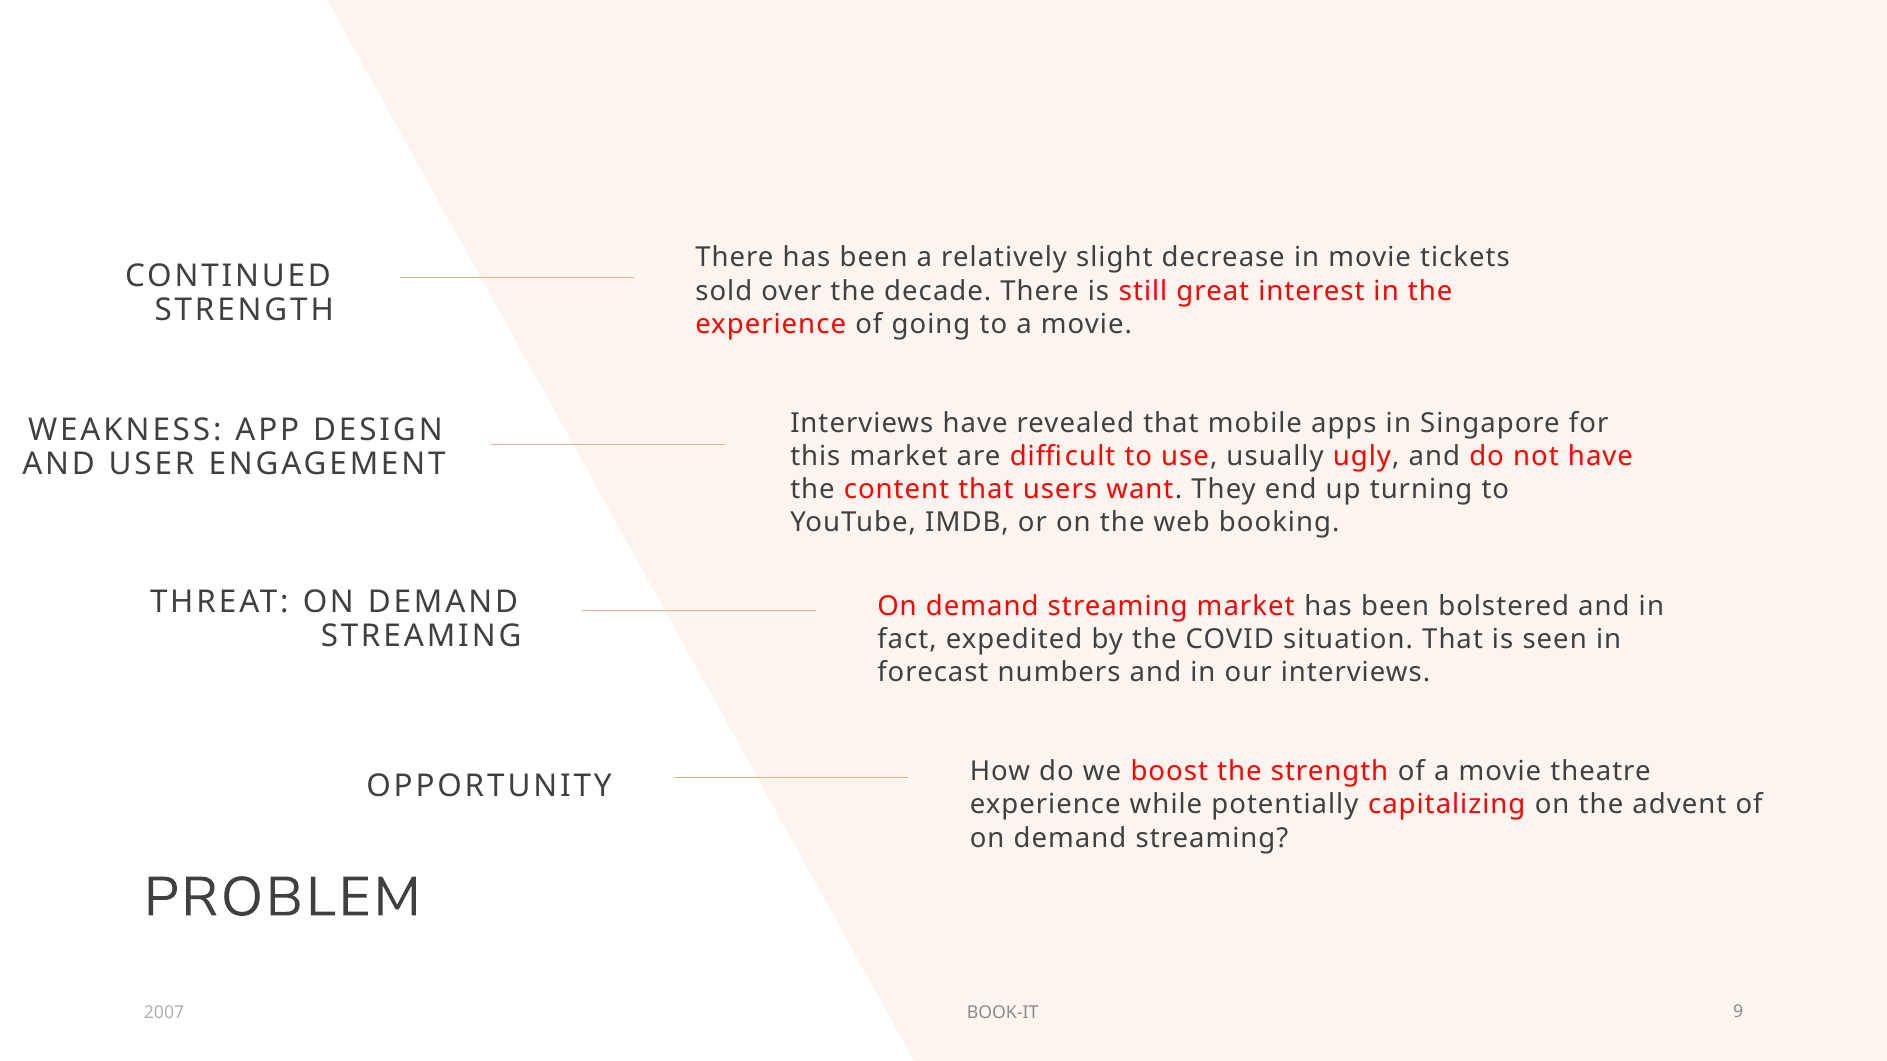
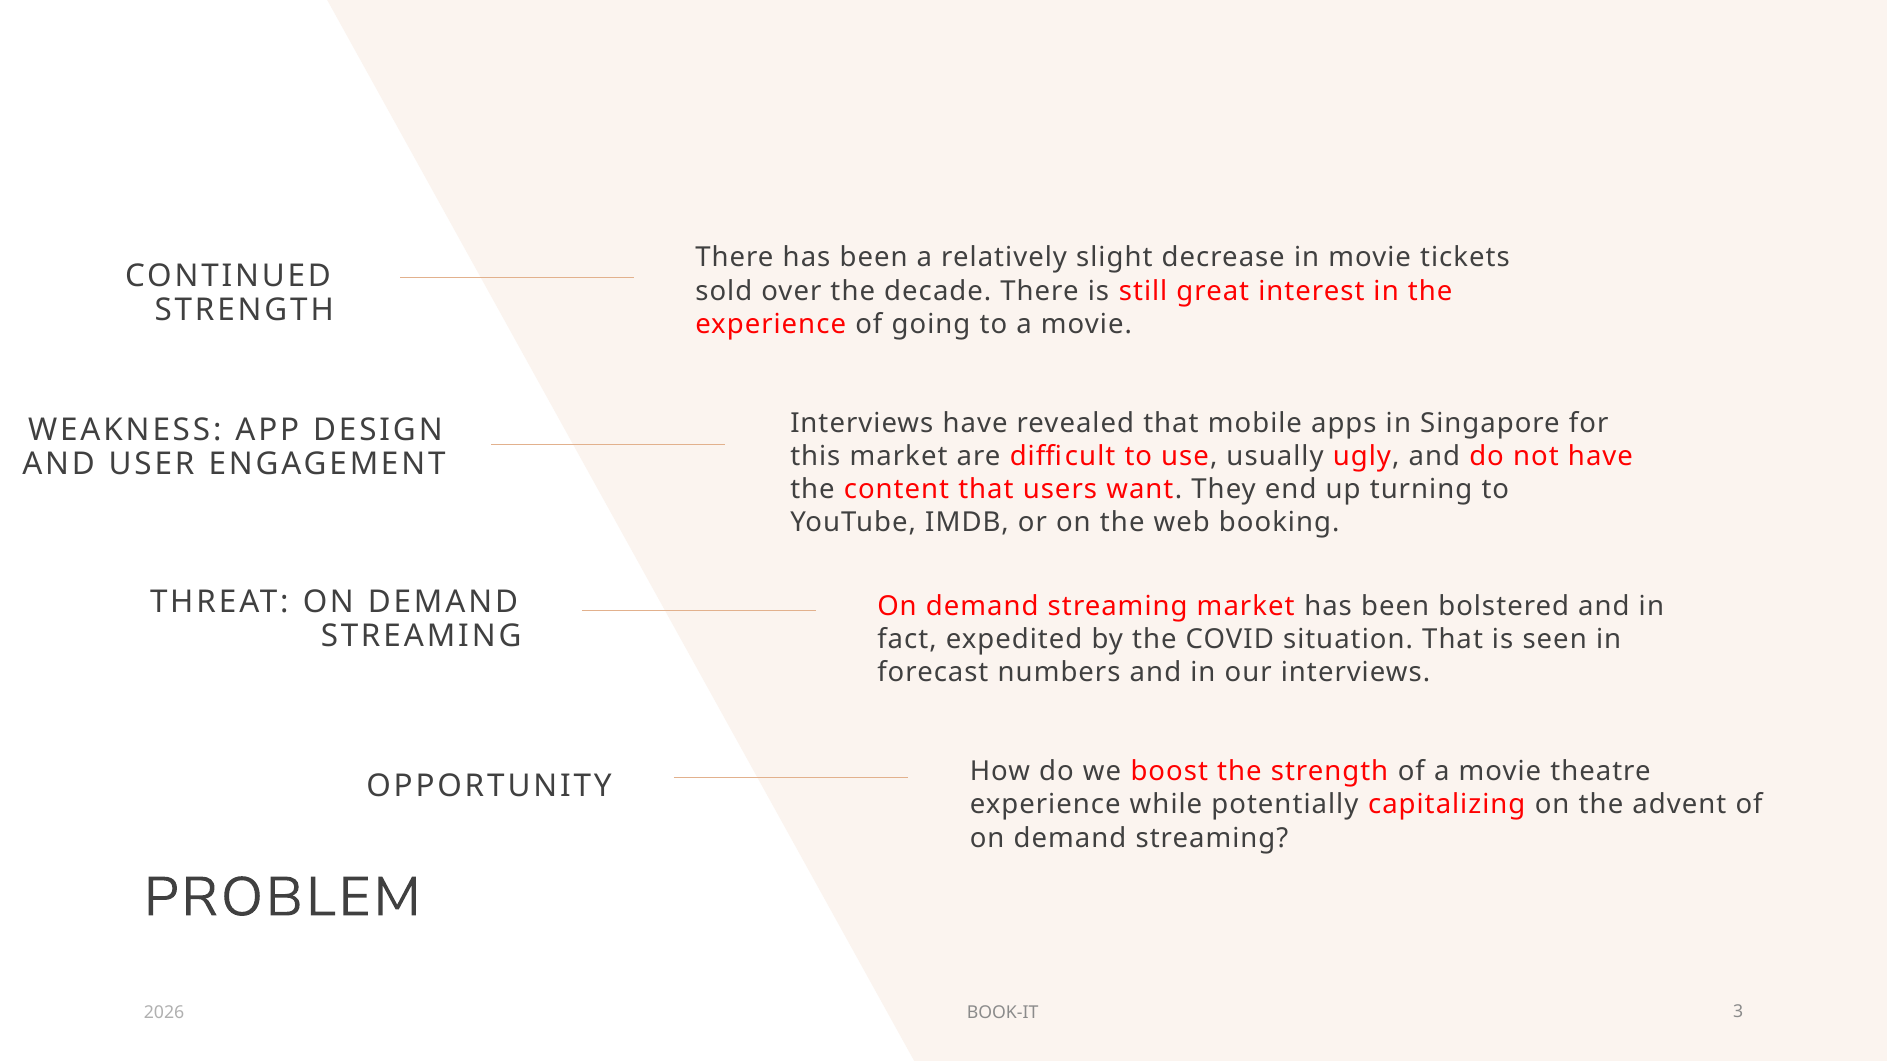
2007: 2007 -> 2026 (164, 1013)
9: 9 -> 3 (1738, 1012)
